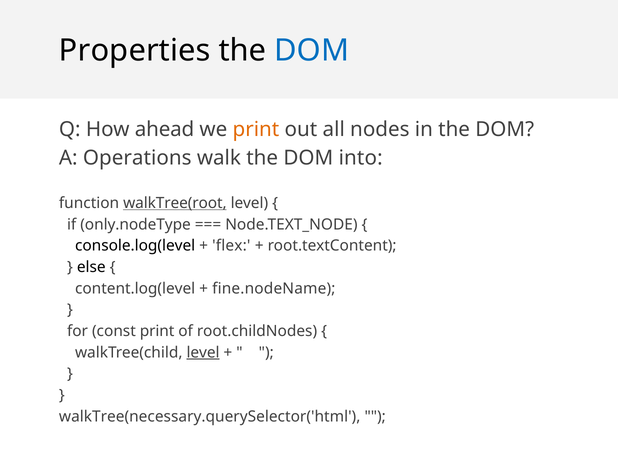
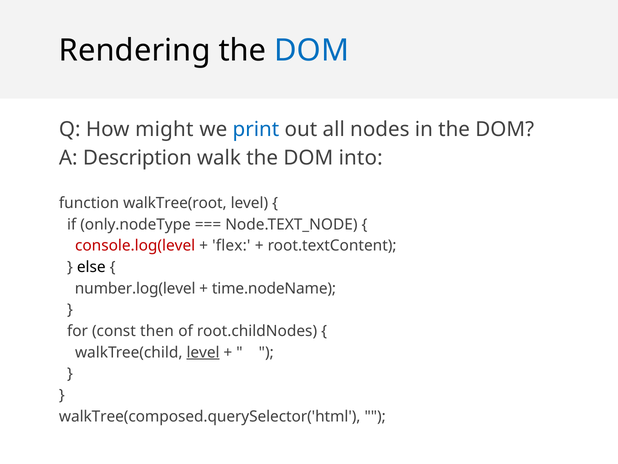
Properties: Properties -> Rendering (135, 50)
ahead: ahead -> might (164, 129)
print colour: orange -> blue (256, 129)
Operations: Operations -> Description (137, 158)
walkTree(root underline: present -> none (175, 203)
console.log(level colour: black -> red (135, 246)
content.log(level: content.log(level -> number.log(level (135, 288)
fine.nodeName: fine.nodeName -> time.nodeName (274, 288)
const print: print -> then (157, 331)
walkTree(necessary.querySelector('html: walkTree(necessary.querySelector('html -> walkTree(composed.querySelector('html (210, 416)
